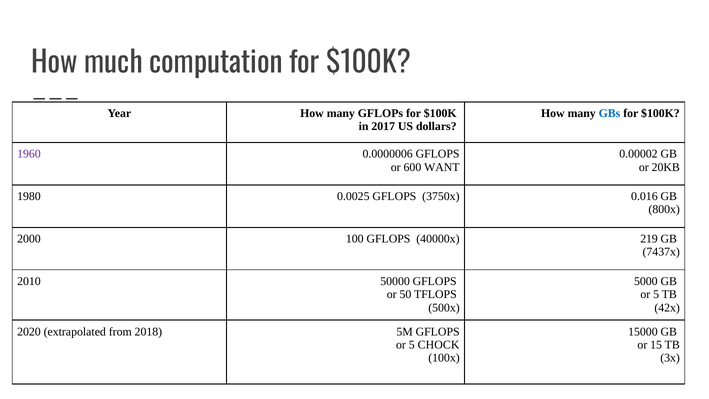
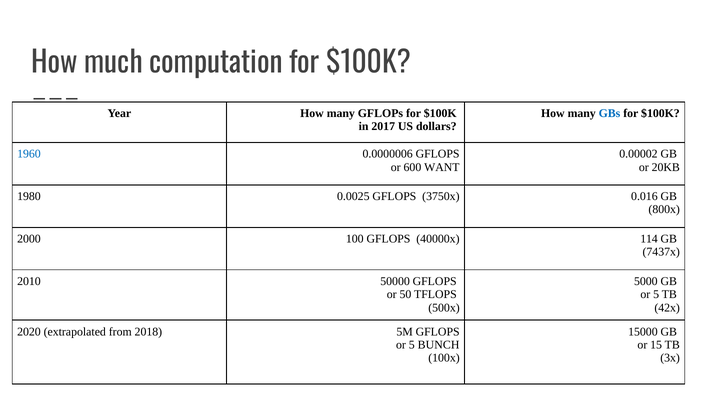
1960 colour: purple -> blue (29, 154)
219: 219 -> 114 (649, 239)
CHOCK: CHOCK -> BUNCH (439, 345)
